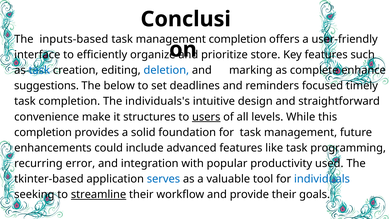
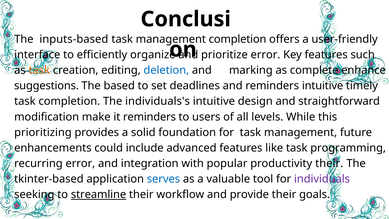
prioritize store: store -> error (265, 55)
task colour: blue -> orange (39, 70)
below: below -> based (119, 86)
reminders focused: focused -> intuitive (323, 86)
convenience: convenience -> modification (47, 117)
it structures: structures -> reminders (149, 117)
users underline: present -> none (206, 117)
completion: completion -> prioritizing (43, 132)
productivity used: used -> their (329, 163)
individuals colour: blue -> purple (322, 179)
